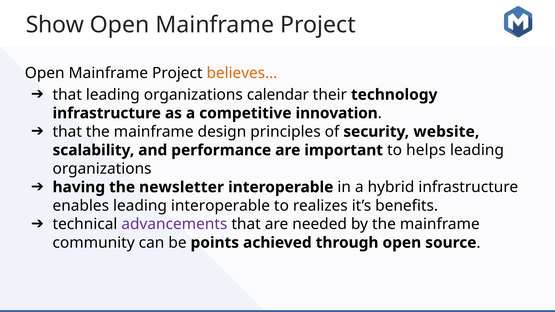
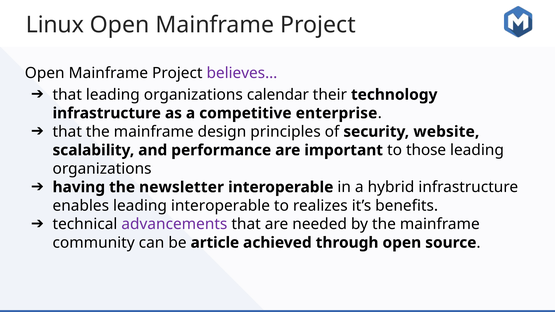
Show: Show -> Linux (55, 25)
believes… colour: orange -> purple (242, 73)
innovation: innovation -> enterprise (337, 113)
helps: helps -> those (426, 150)
points: points -> article (215, 243)
